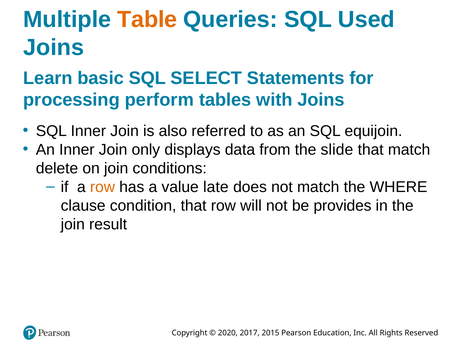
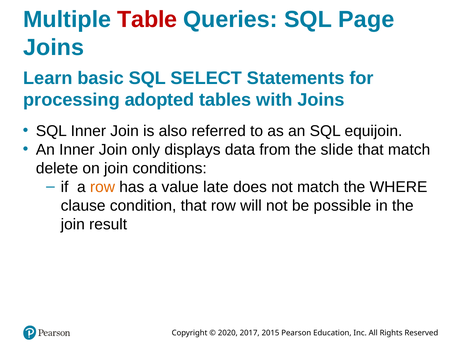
Table colour: orange -> red (147, 19)
Used: Used -> Page (366, 19)
perform: perform -> adopted (159, 100)
provides: provides -> possible (342, 205)
